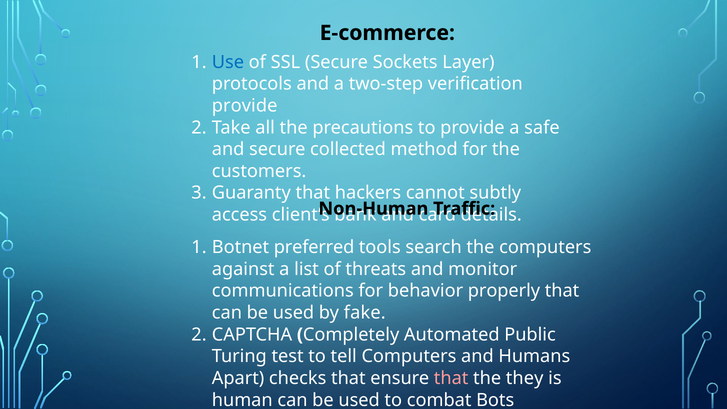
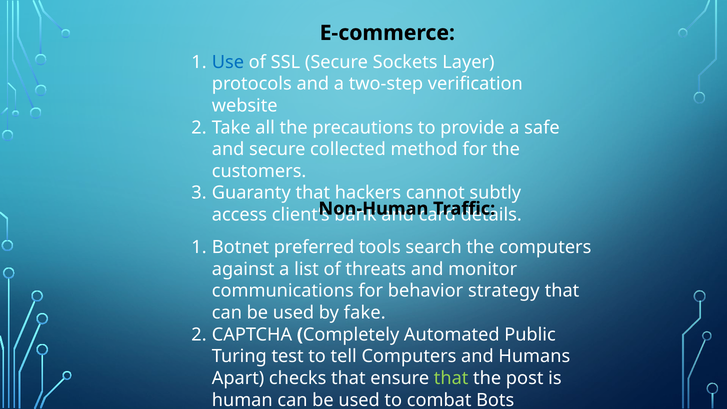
provide: provide -> website (245, 106)
properly: properly -> strategy (504, 291)
that colour: pink -> light green (451, 378)
they: they -> post (525, 378)
